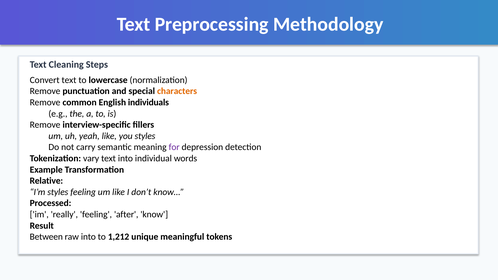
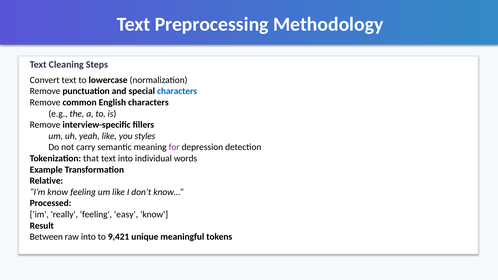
characters colour: orange -> blue (177, 91)
English individuals: individuals -> characters (148, 102)
vary: vary -> that (91, 159)
I’m styles: styles -> know (58, 192)
after: after -> easy (126, 215)
1,212: 1,212 -> 9,421 (119, 237)
